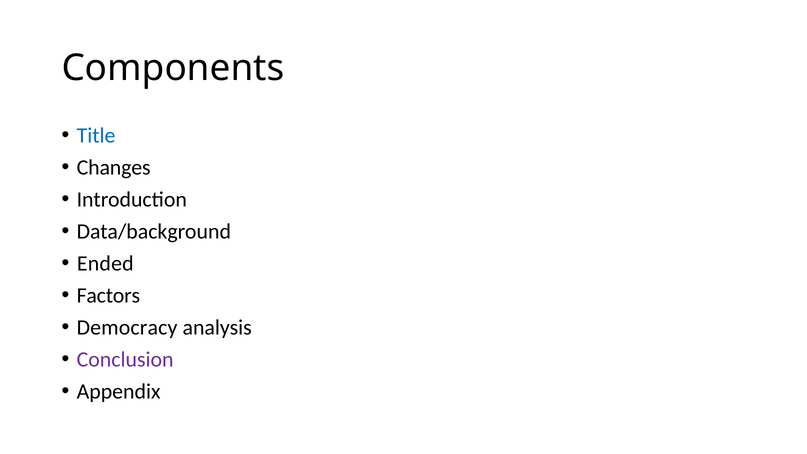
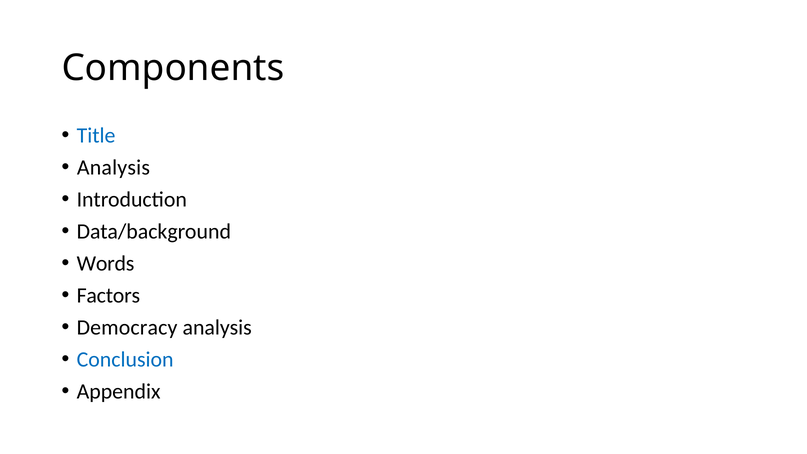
Changes: Changes -> Analysis (113, 168)
Ended: Ended -> Words (106, 264)
Conclusion colour: purple -> blue (125, 360)
